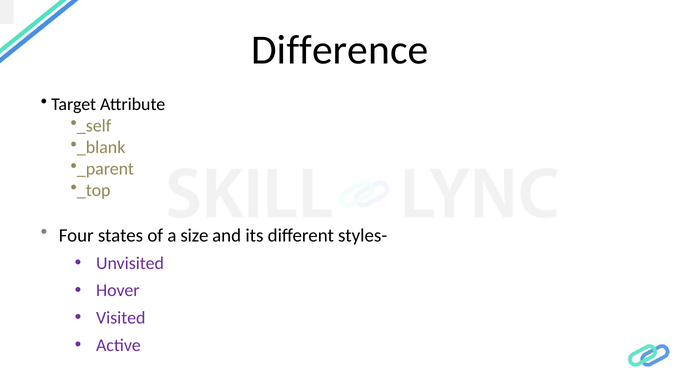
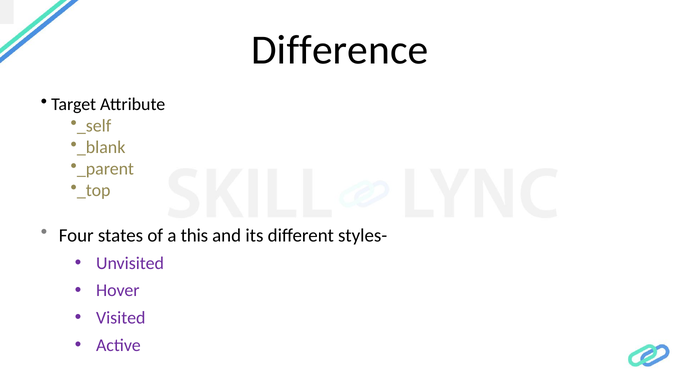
size: size -> this (194, 236)
